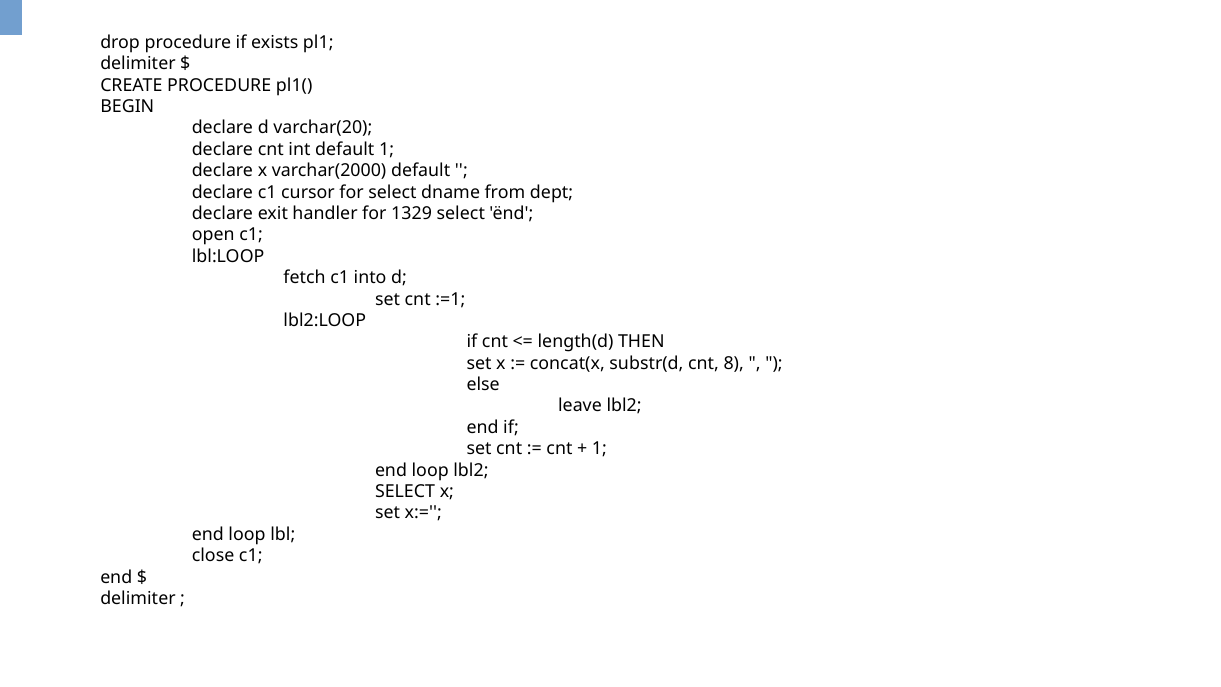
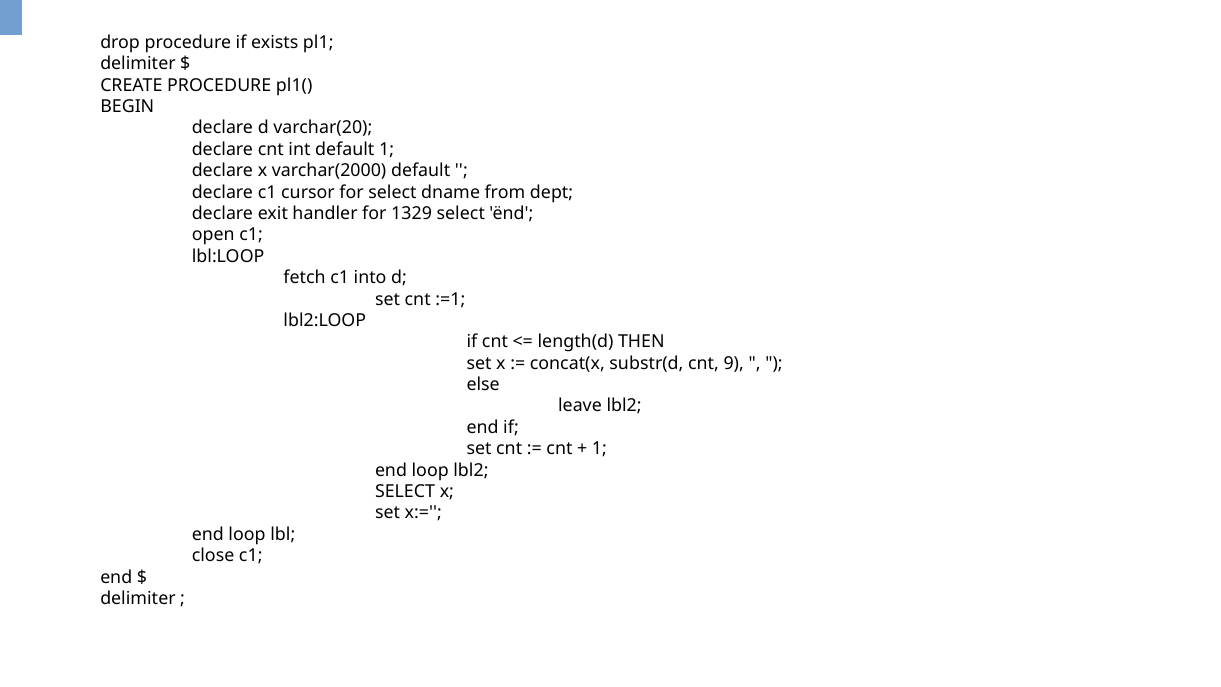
8: 8 -> 9 (734, 363)
